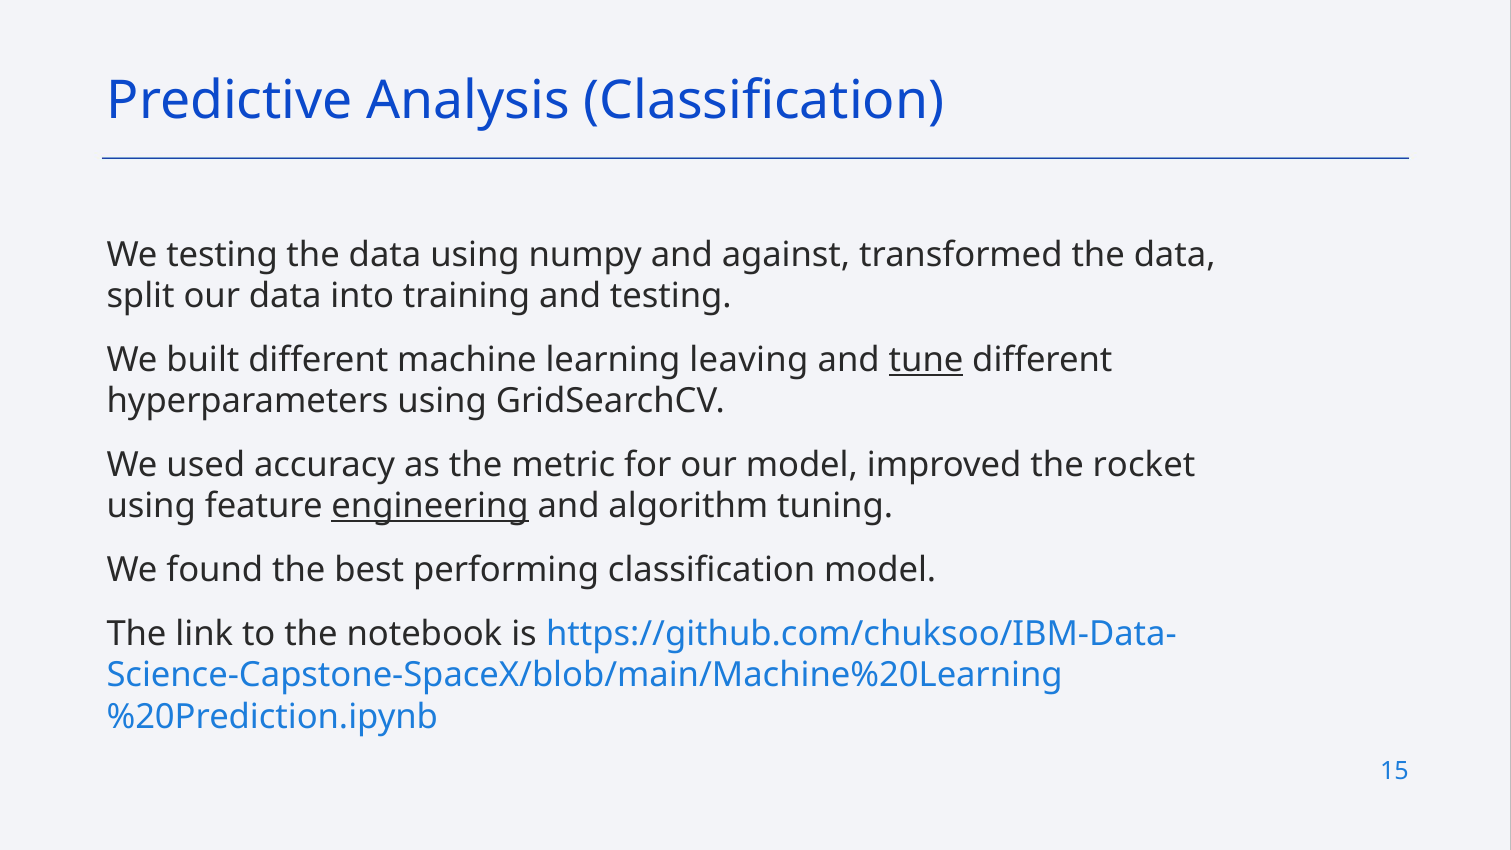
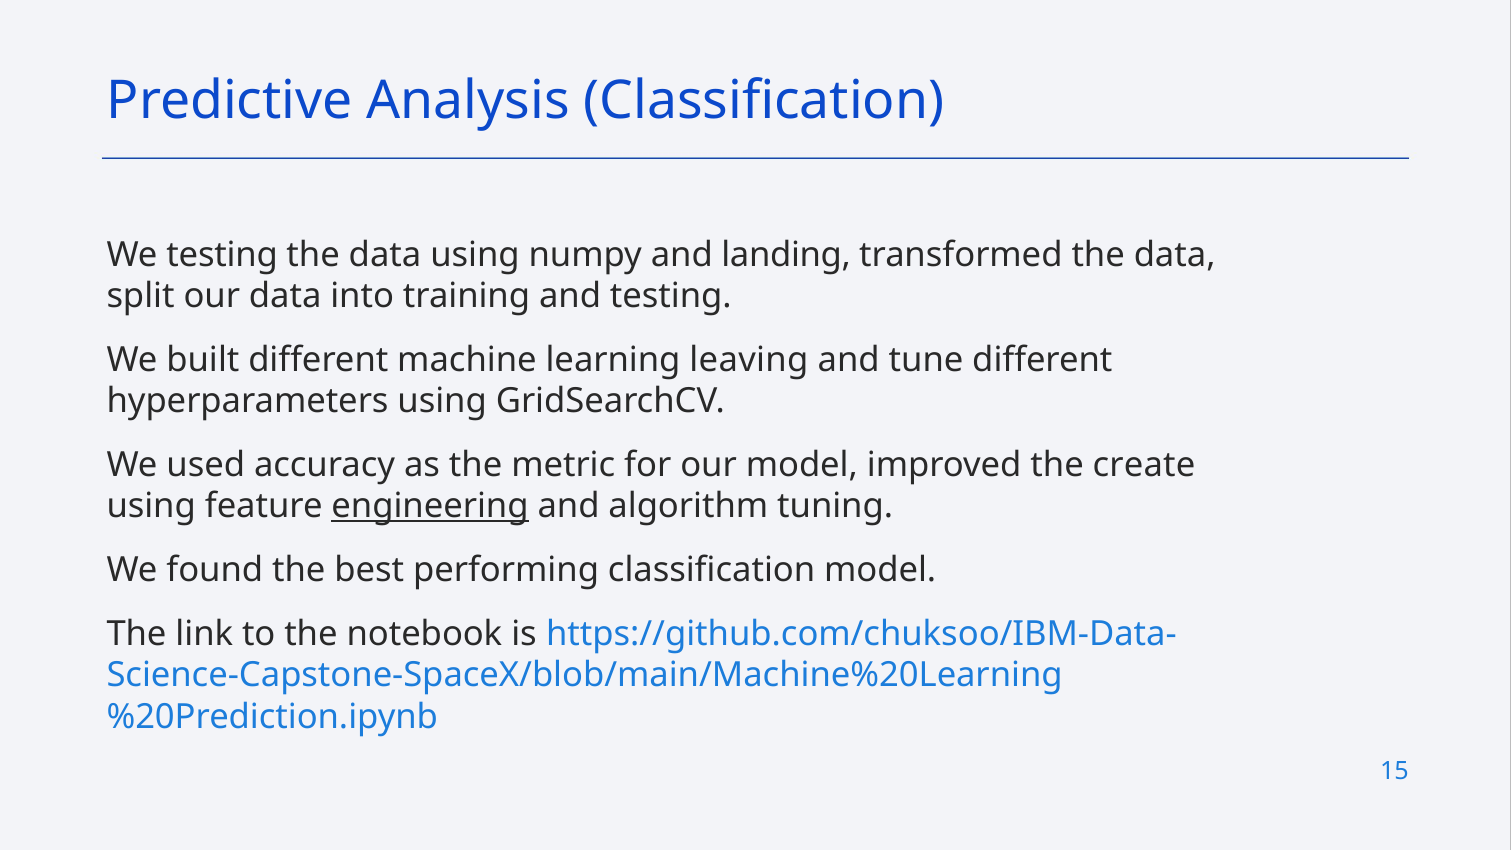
against: against -> landing (786, 255)
tune underline: present -> none (926, 360)
rocket: rocket -> create (1144, 465)
